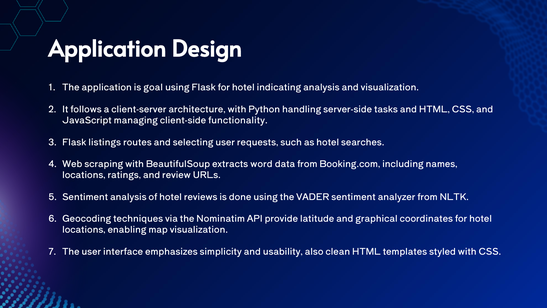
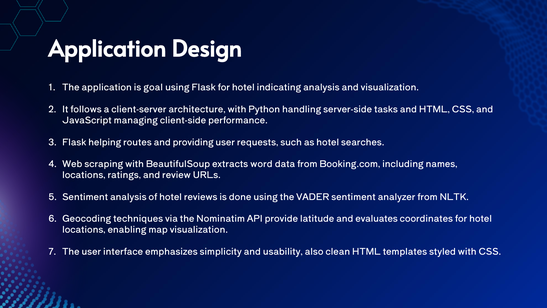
functionality: functionality -> performance (238, 120)
listings: listings -> helping (105, 142)
selecting: selecting -> providing (193, 142)
graphical: graphical -> evaluates (377, 219)
